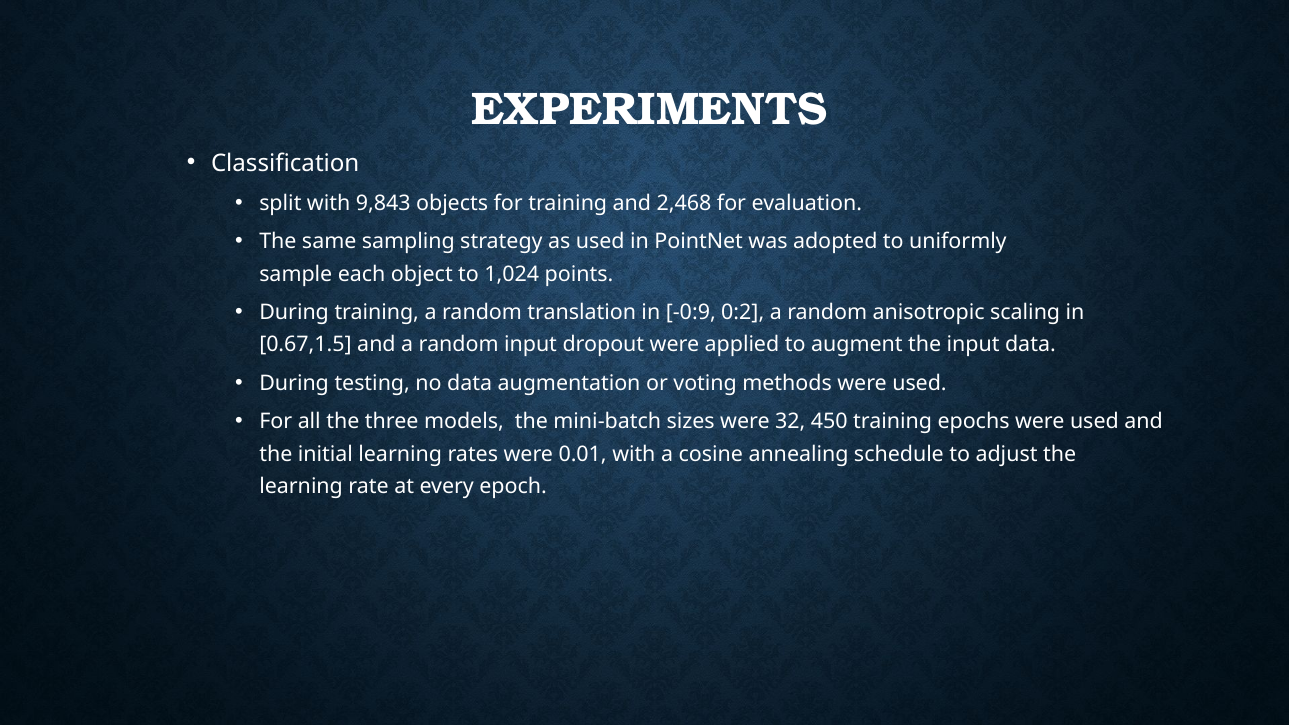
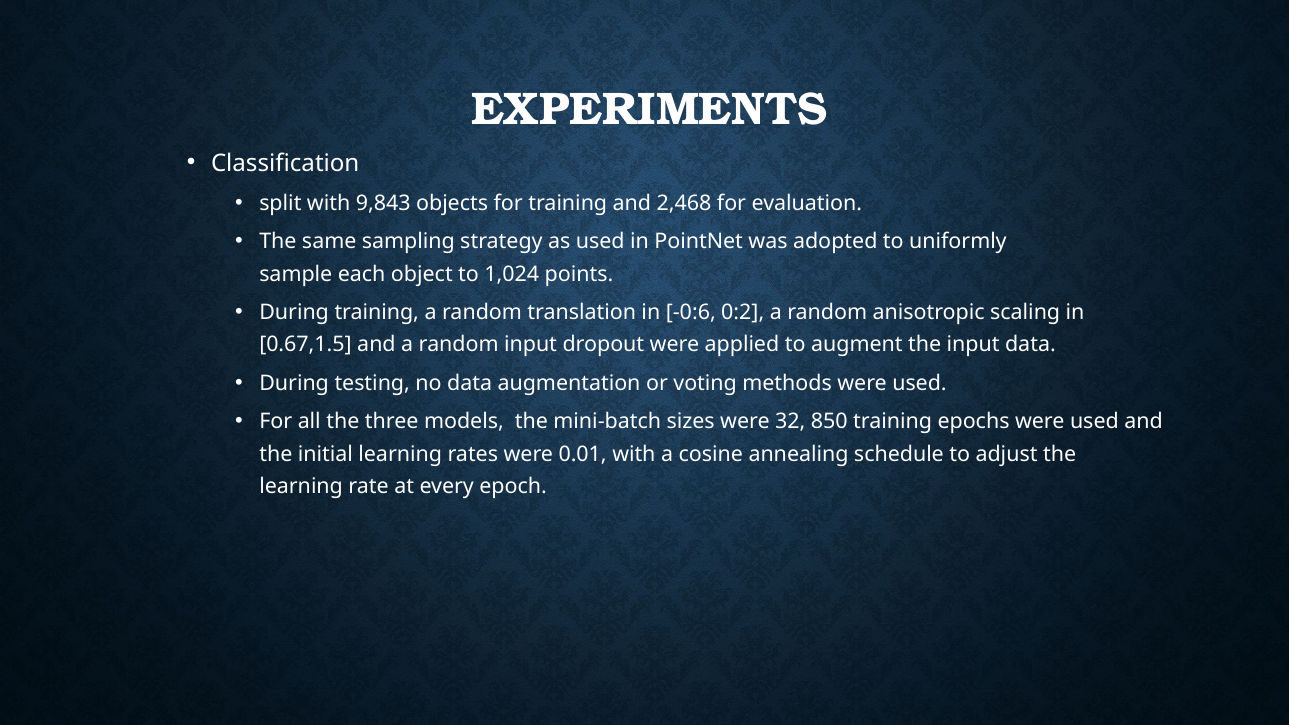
-0:9: -0:9 -> -0:6 (691, 312)
450: 450 -> 850 (829, 422)
